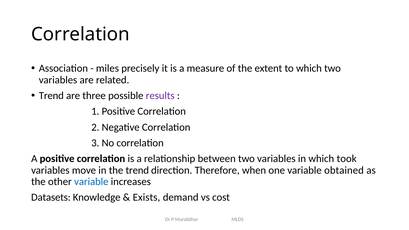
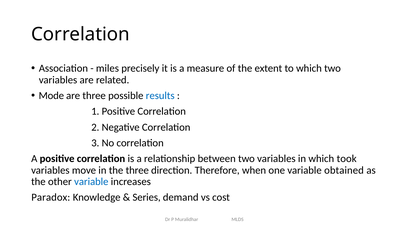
Trend: Trend -> Mode (51, 96)
results colour: purple -> blue (160, 96)
the trend: trend -> three (137, 170)
Datasets: Datasets -> Paradox (51, 198)
Exists: Exists -> Series (147, 198)
